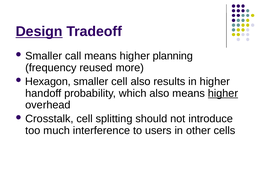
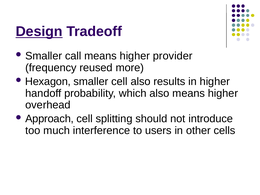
planning: planning -> provider (173, 56)
higher underline: present -> none (223, 93)
Crosstalk: Crosstalk -> Approach (49, 119)
